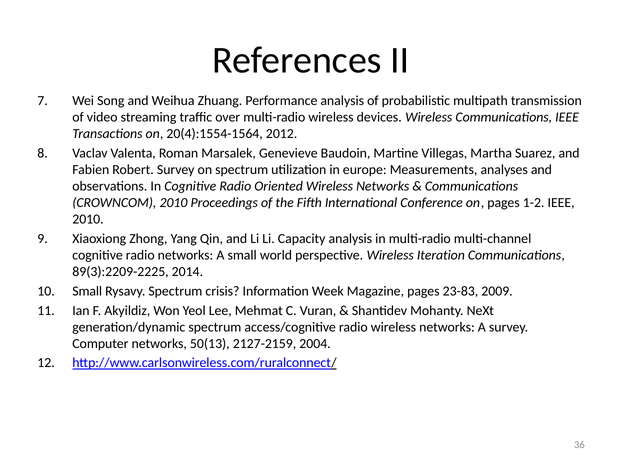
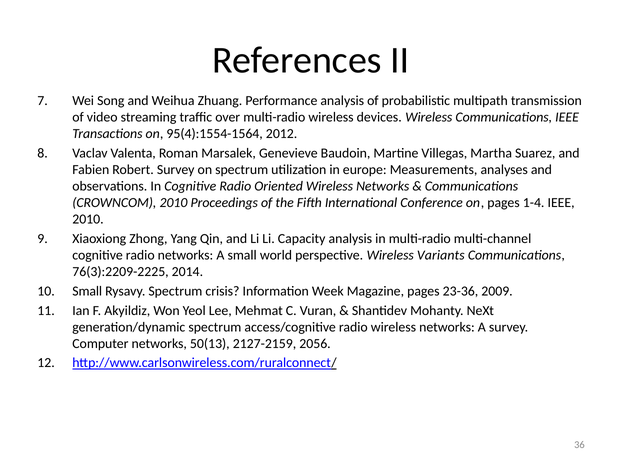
20(4):1554-1564: 20(4):1554-1564 -> 95(4):1554-1564 (215, 134)
1-2: 1-2 -> 1-4 (534, 203)
Iteration: Iteration -> Variants (441, 256)
89(3):2209-2225: 89(3):2209-2225 -> 76(3):2209-2225 (120, 272)
23-83: 23-83 -> 23-36 (460, 291)
2004: 2004 -> 2056 (315, 344)
